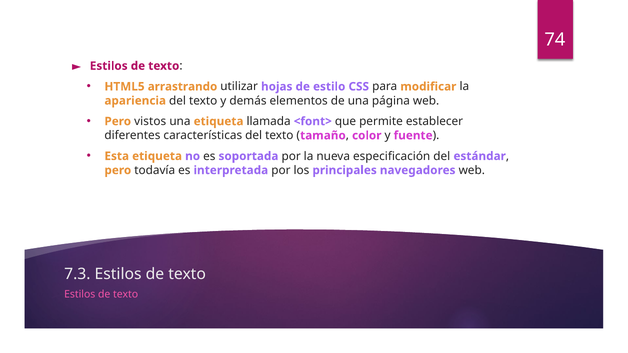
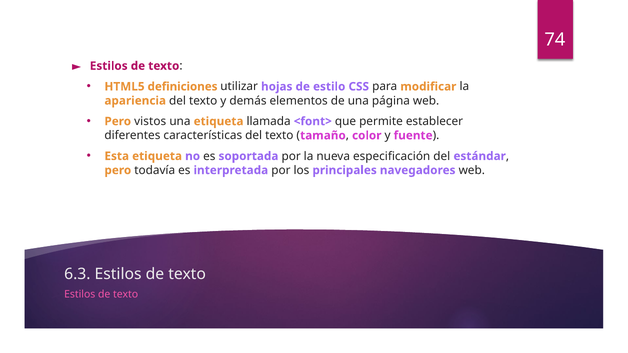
arrastrando: arrastrando -> definiciones (183, 87)
7.3: 7.3 -> 6.3 (77, 274)
